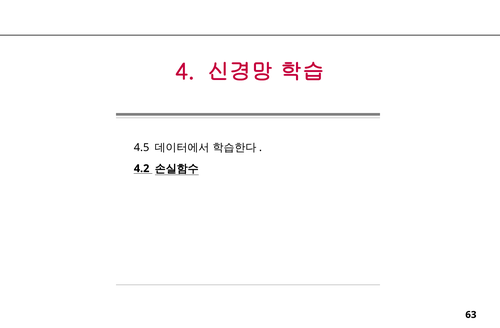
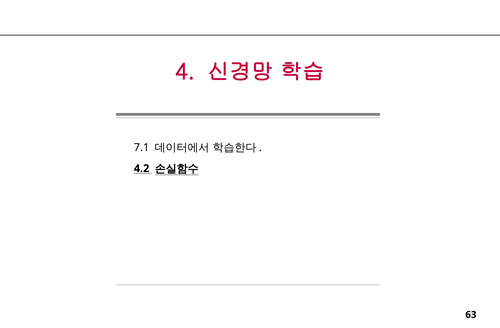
4.5: 4.5 -> 7.1 (142, 148)
